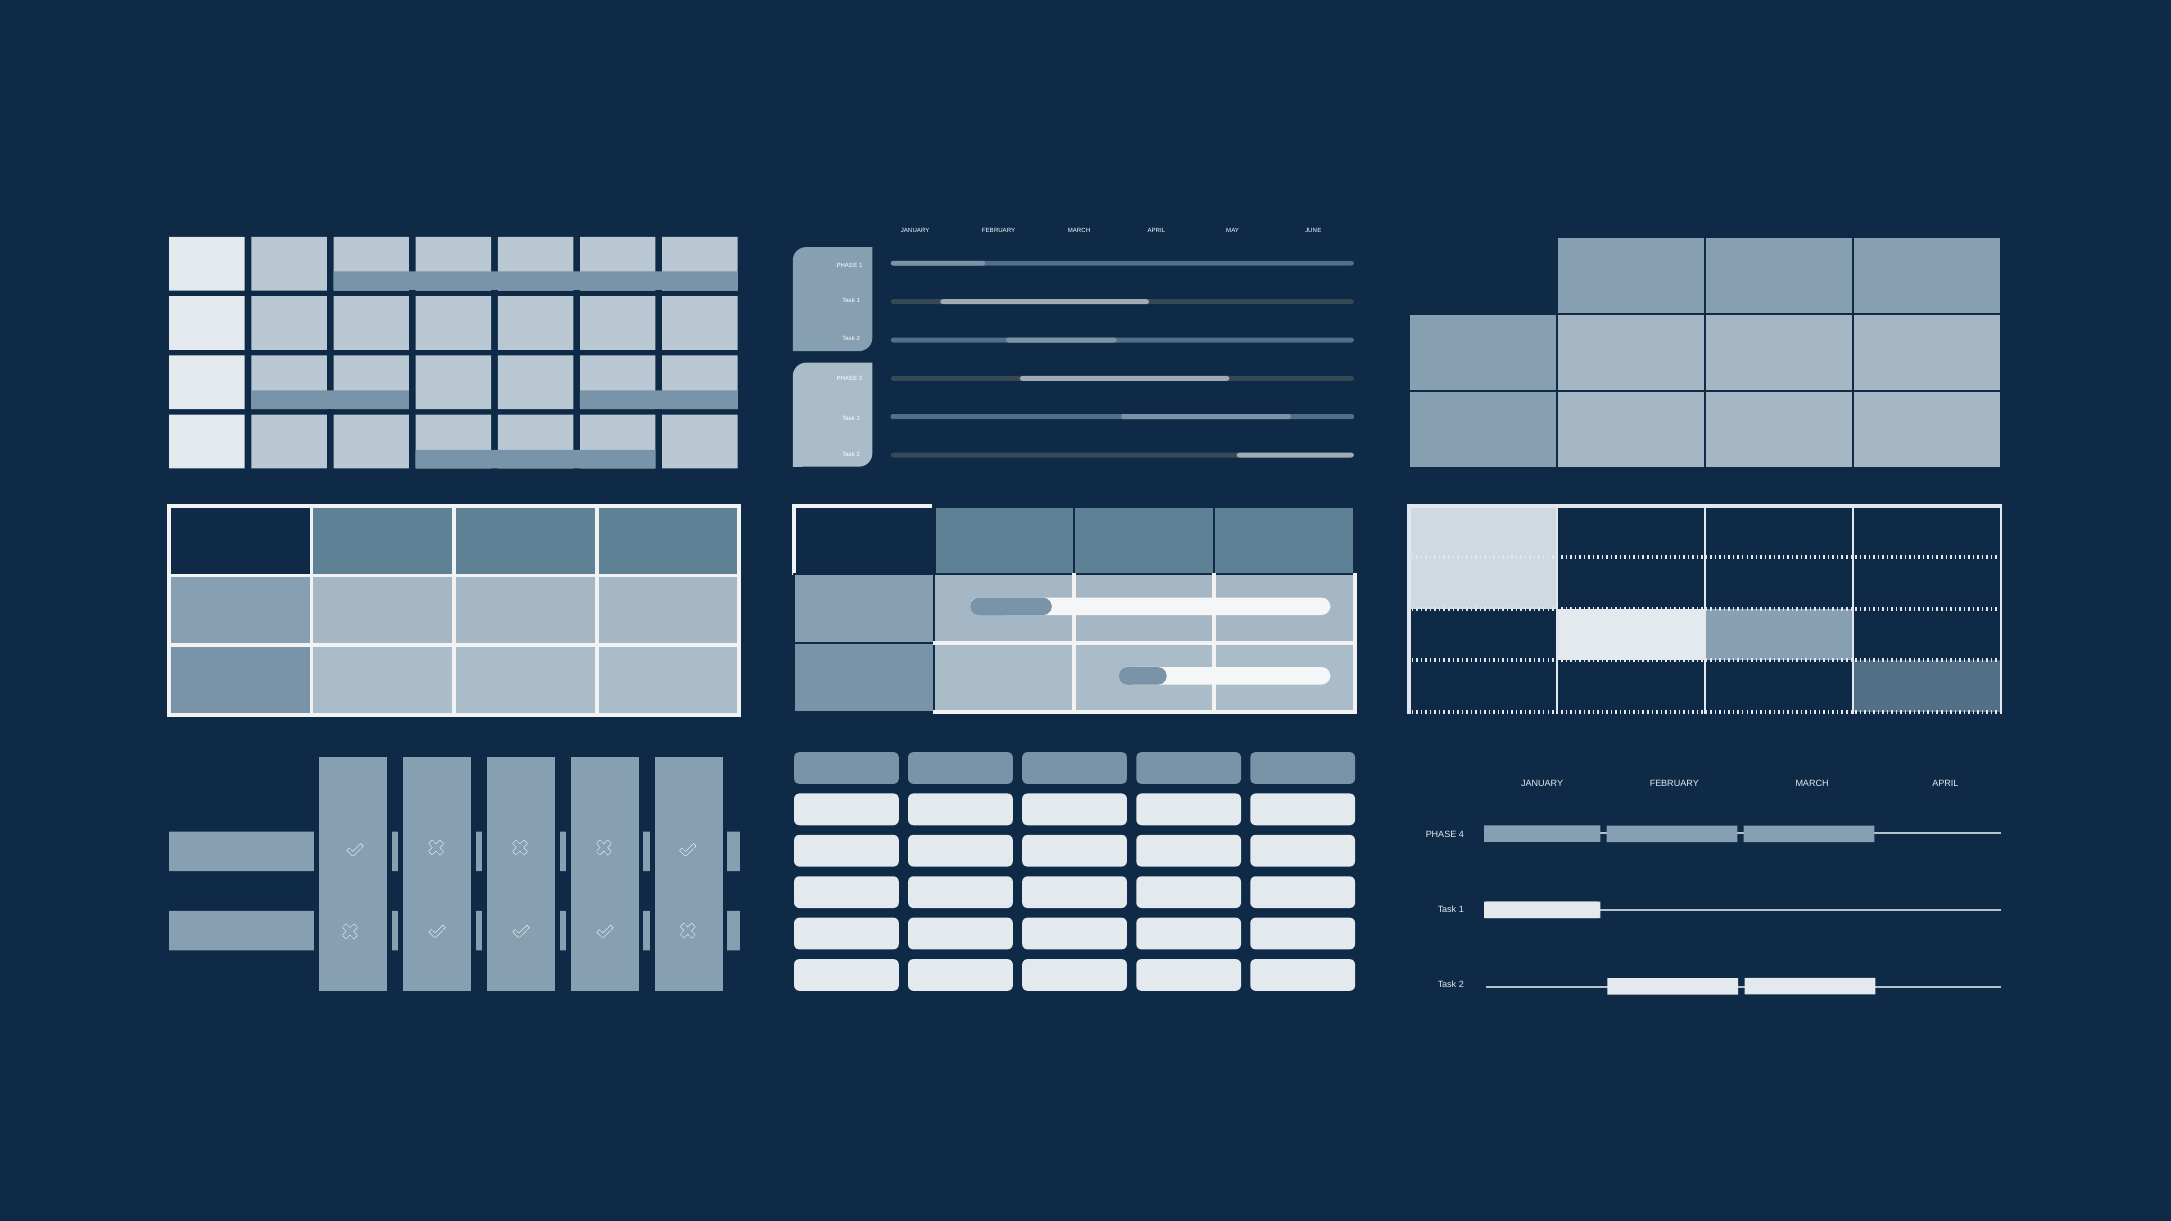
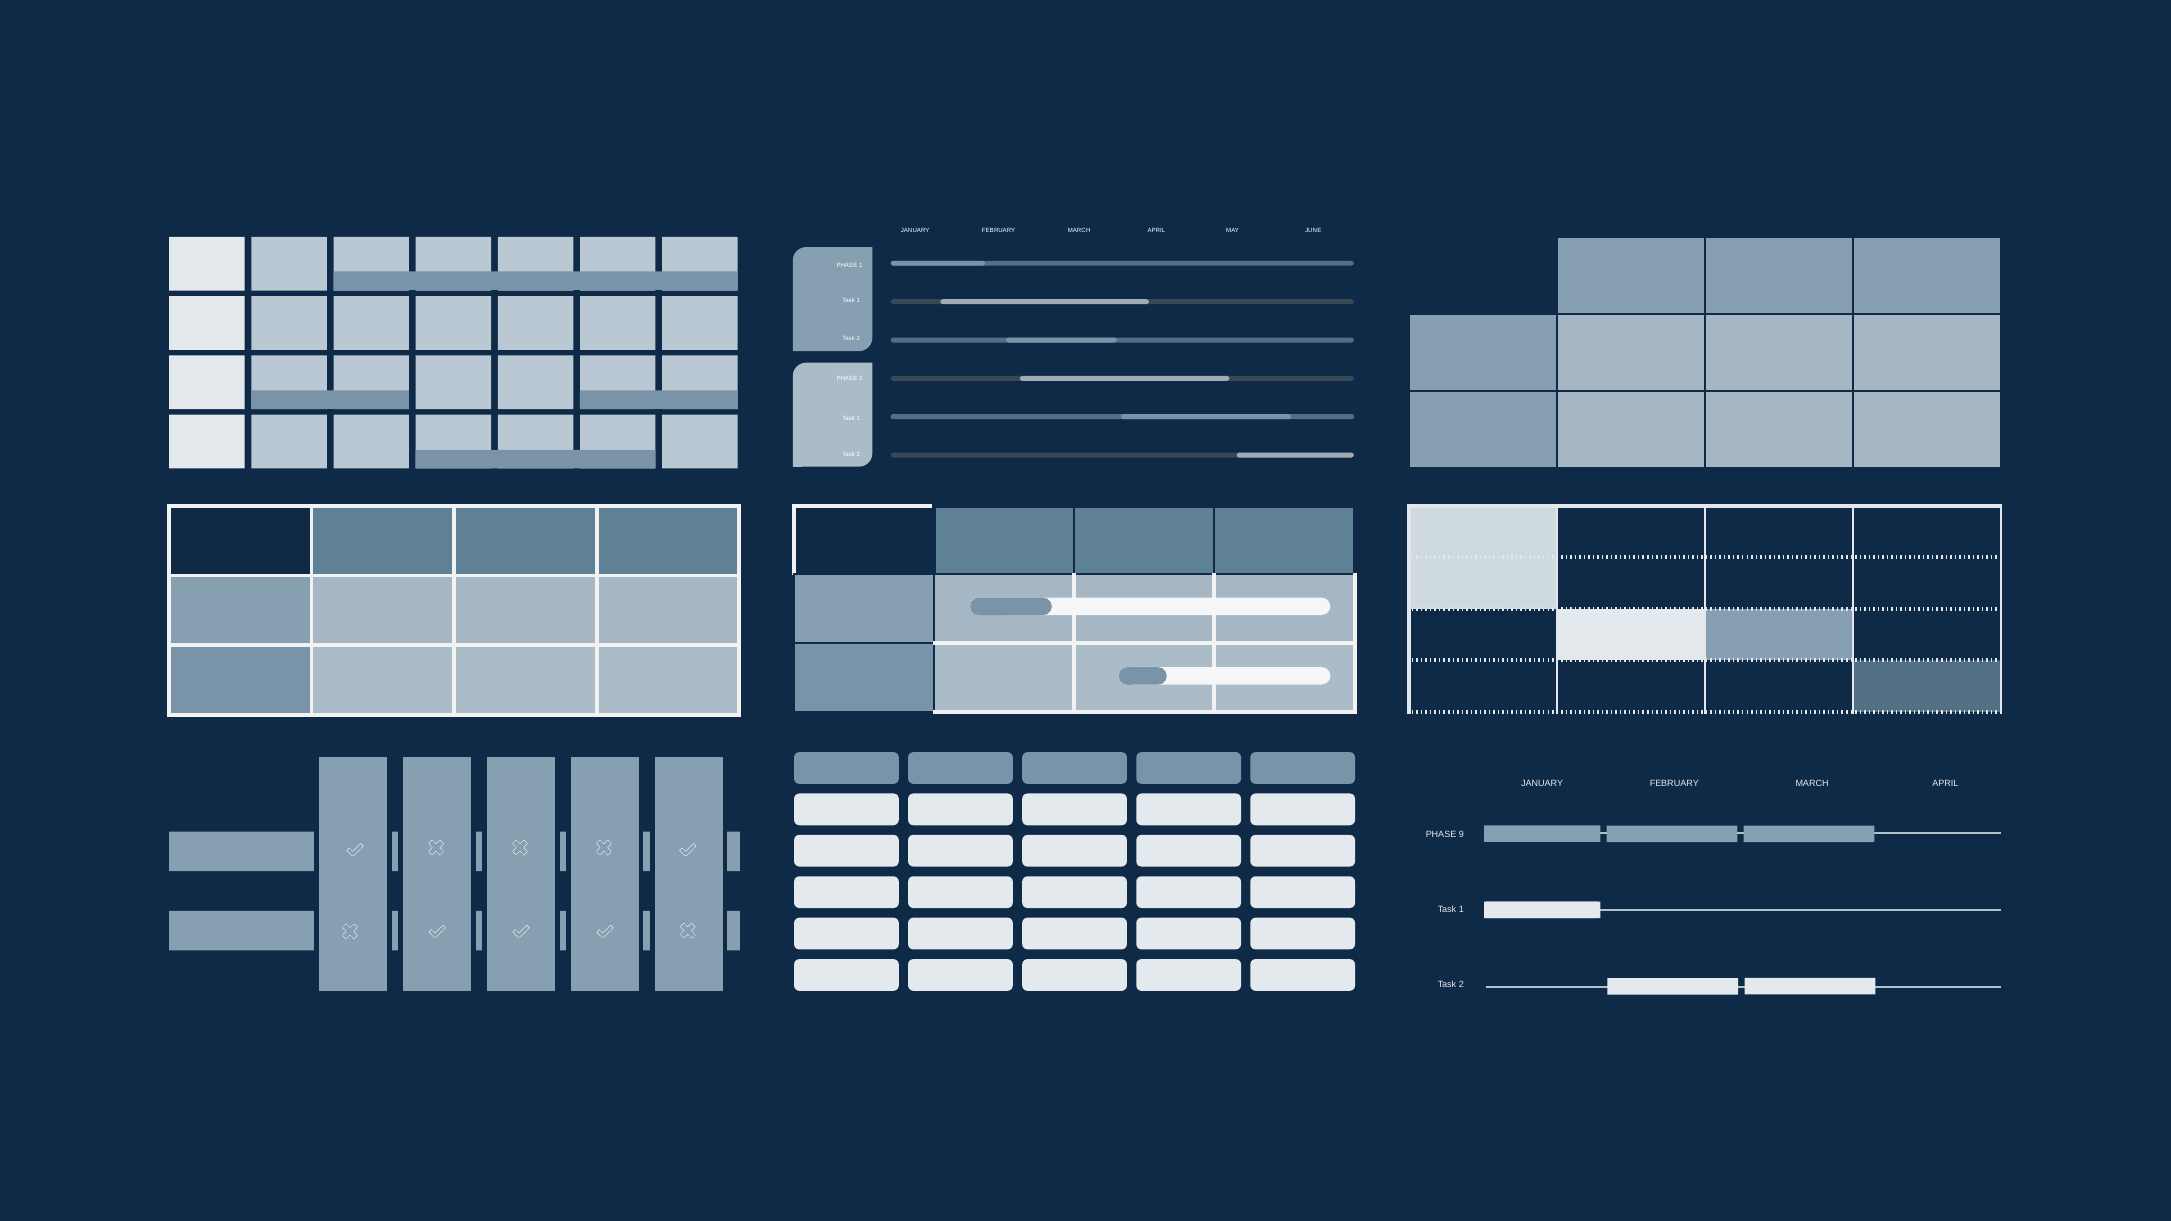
4: 4 -> 9 (1461, 834)
